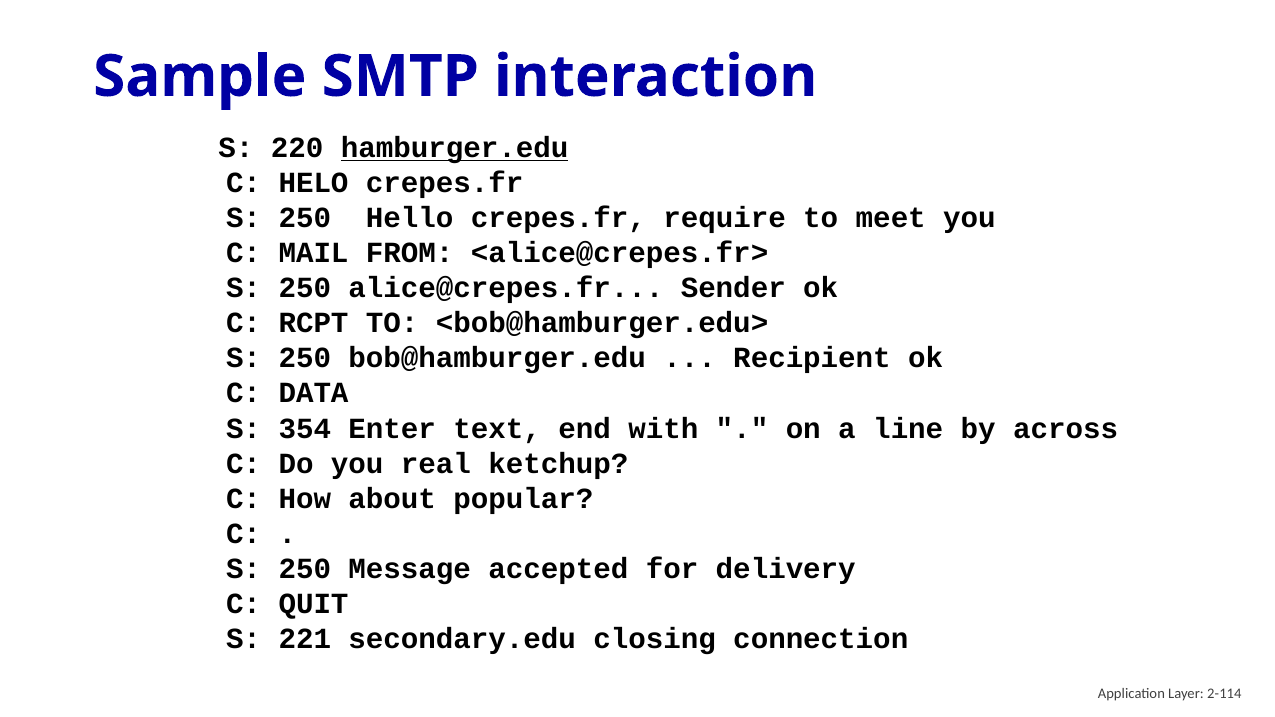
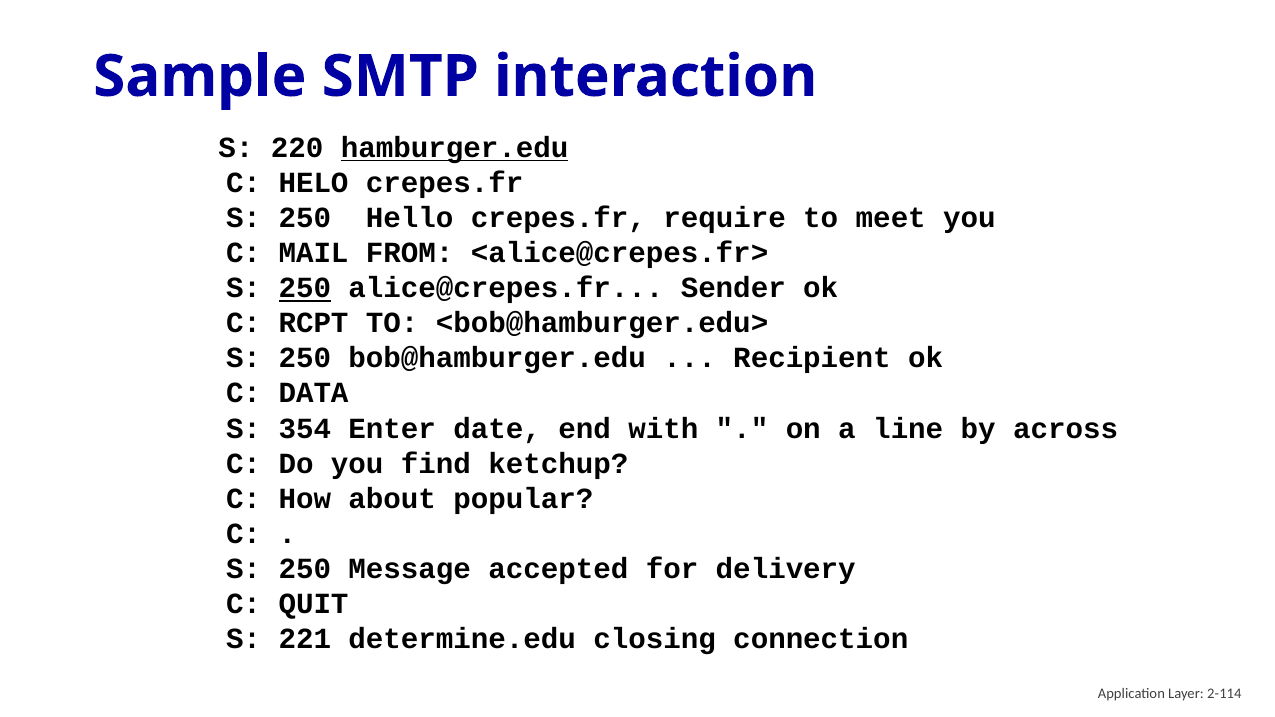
250 underline: none -> present (305, 288)
text: text -> date (497, 428)
real: real -> find (436, 464)
secondary.edu: secondary.edu -> determine.edu (462, 639)
